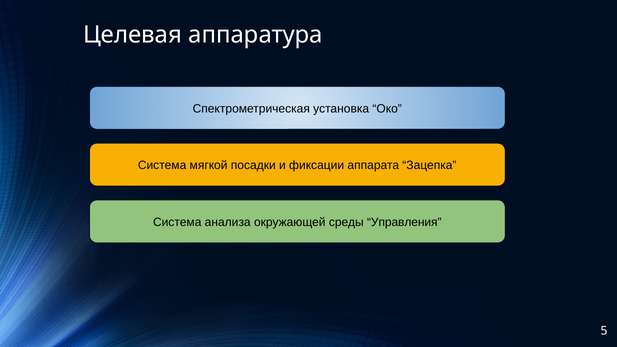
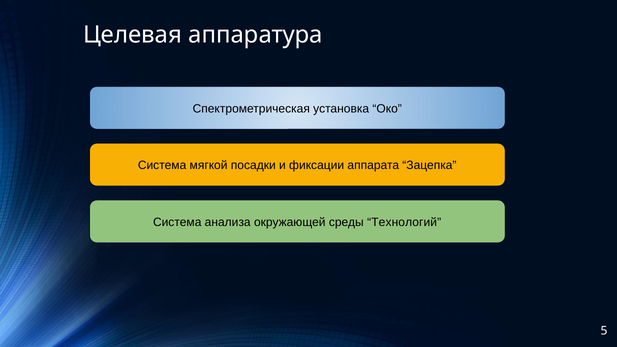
Управления: Управления -> Технологий (404, 222)
